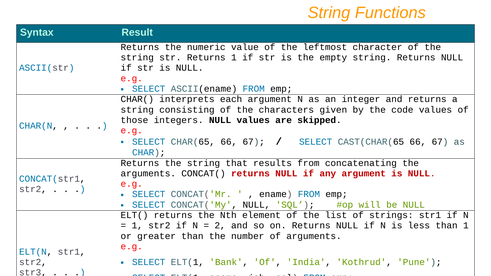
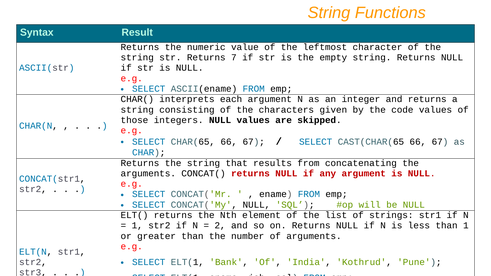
Returns 1: 1 -> 7 (234, 58)
